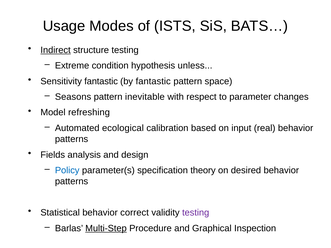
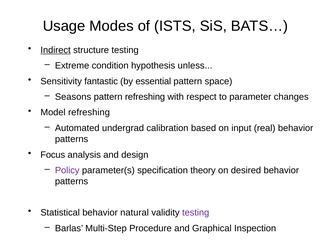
by fantastic: fantastic -> essential (153, 81)
pattern inevitable: inevitable -> refreshing (145, 97)
ecological: ecological -> undergrad (123, 128)
Fields: Fields -> Focus (53, 155)
Policy colour: blue -> purple (67, 171)
correct: correct -> natural (135, 213)
Multi-Step underline: present -> none (106, 228)
